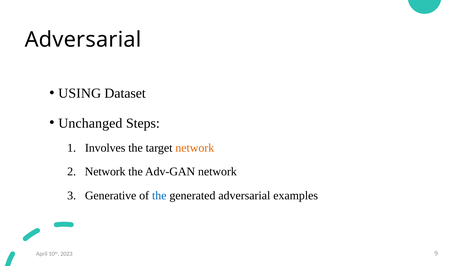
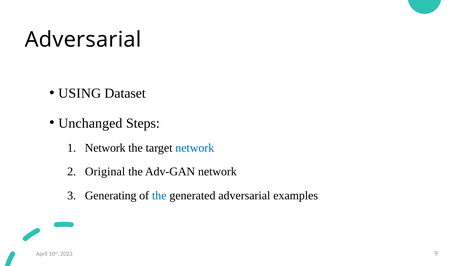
Involves: Involves -> Network (105, 148)
network colour: orange -> blue (195, 148)
Network: Network -> Original (105, 172)
Generative: Generative -> Generating (111, 196)
